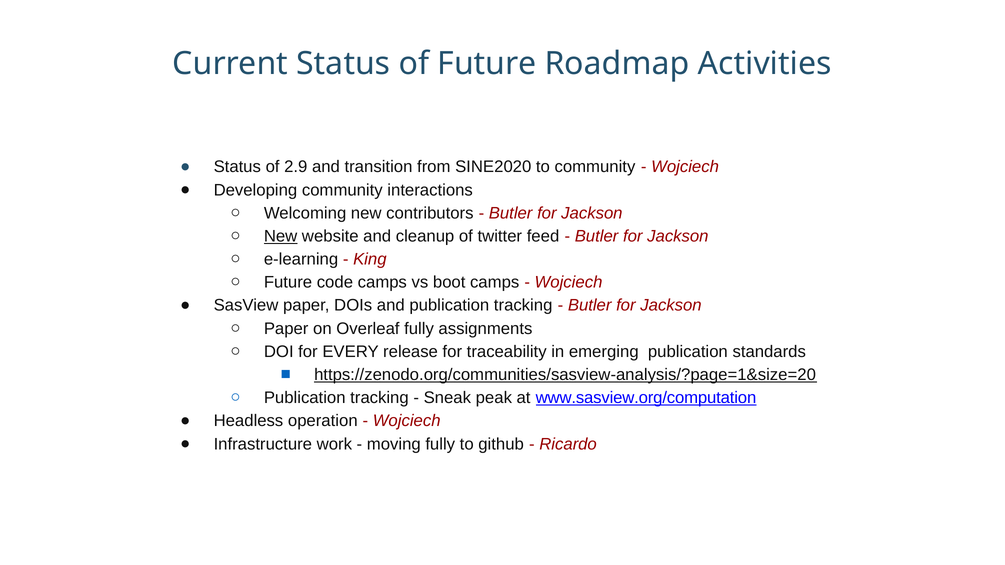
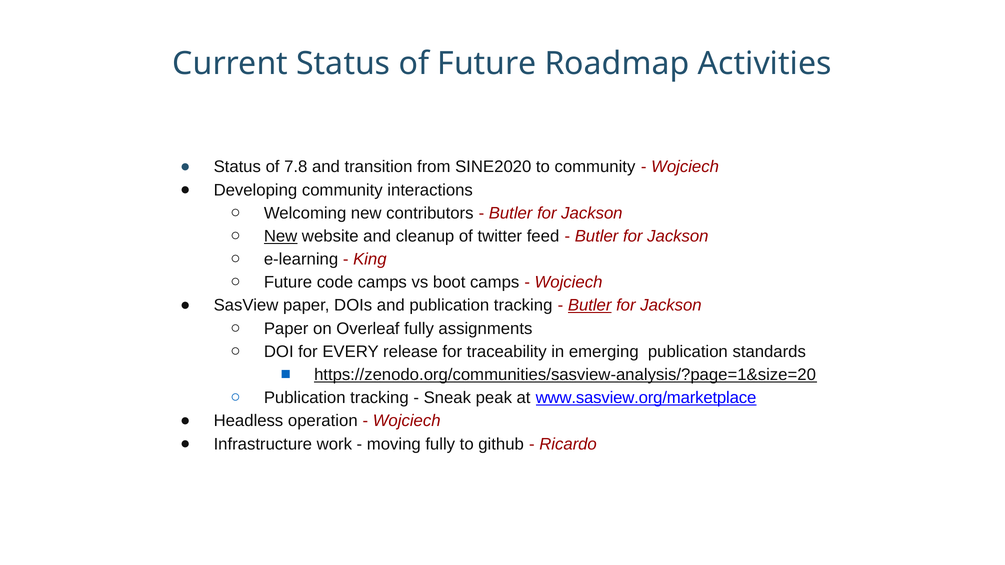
2.9: 2.9 -> 7.8 (296, 167)
Butler underline: none -> present (590, 306)
www.sasview.org/computation: www.sasview.org/computation -> www.sasview.org/marketplace (646, 398)
